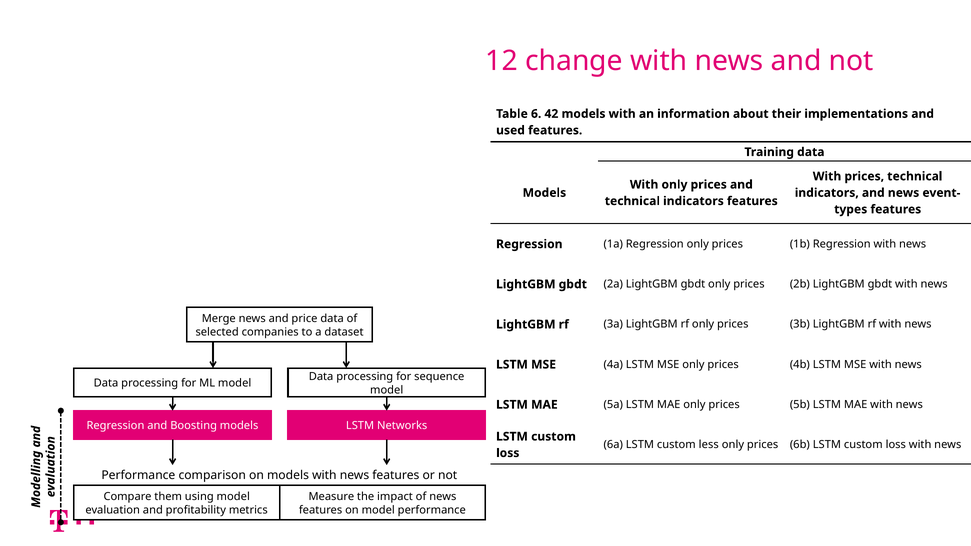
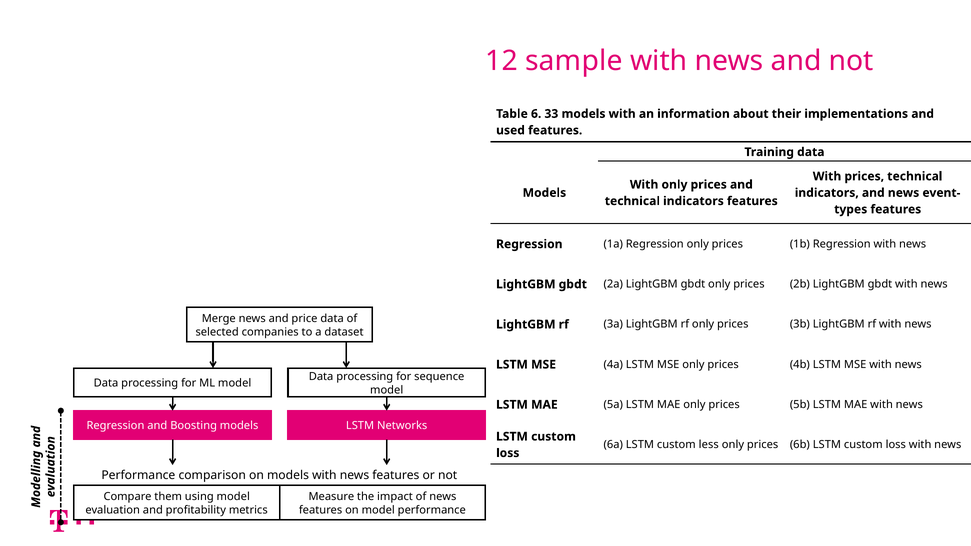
change: change -> sample (574, 61)
42: 42 -> 33 (551, 114)
